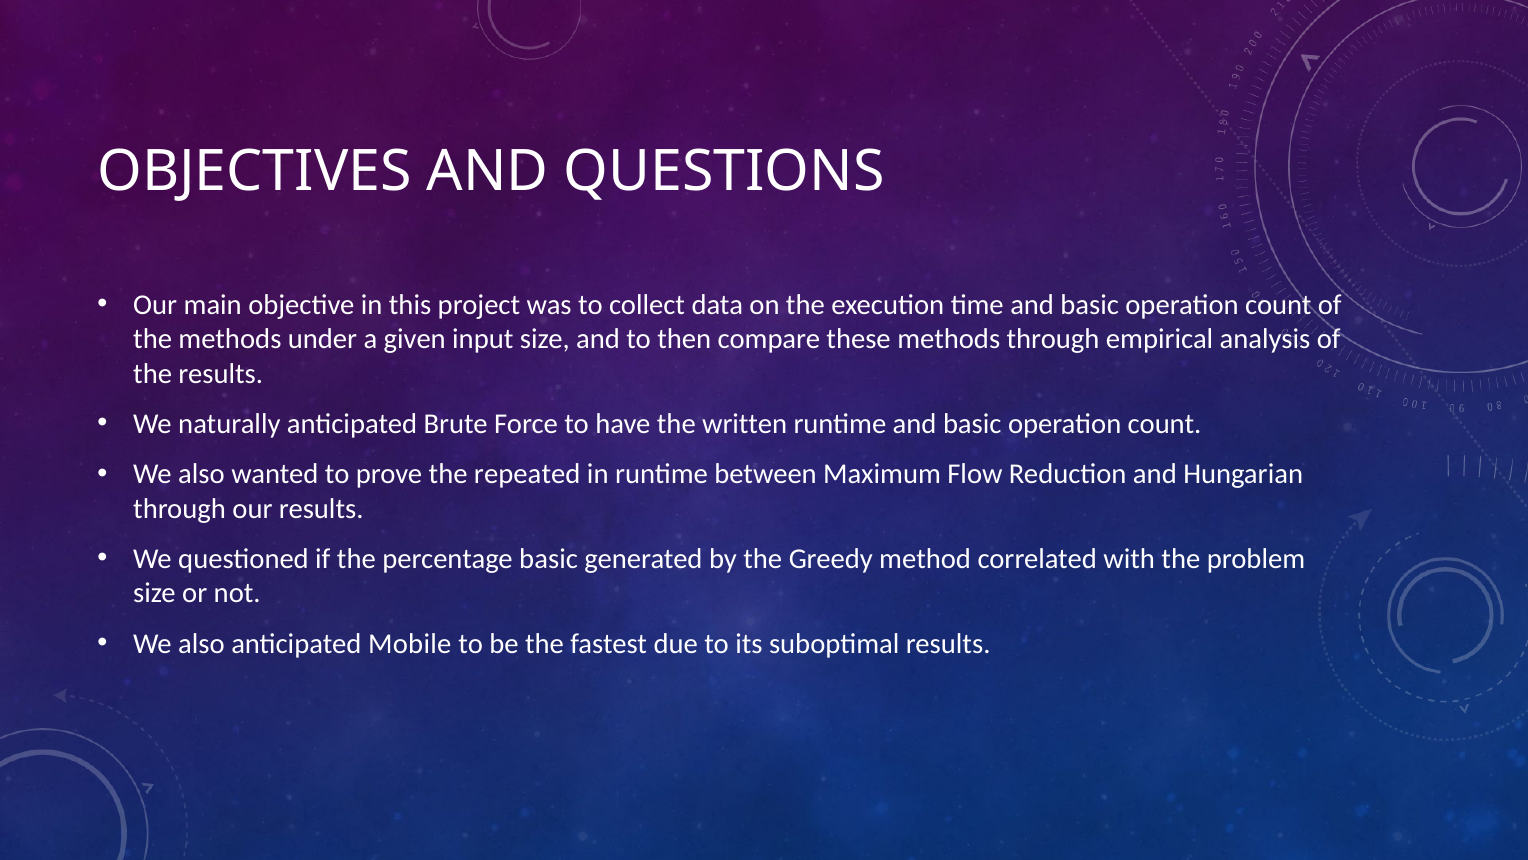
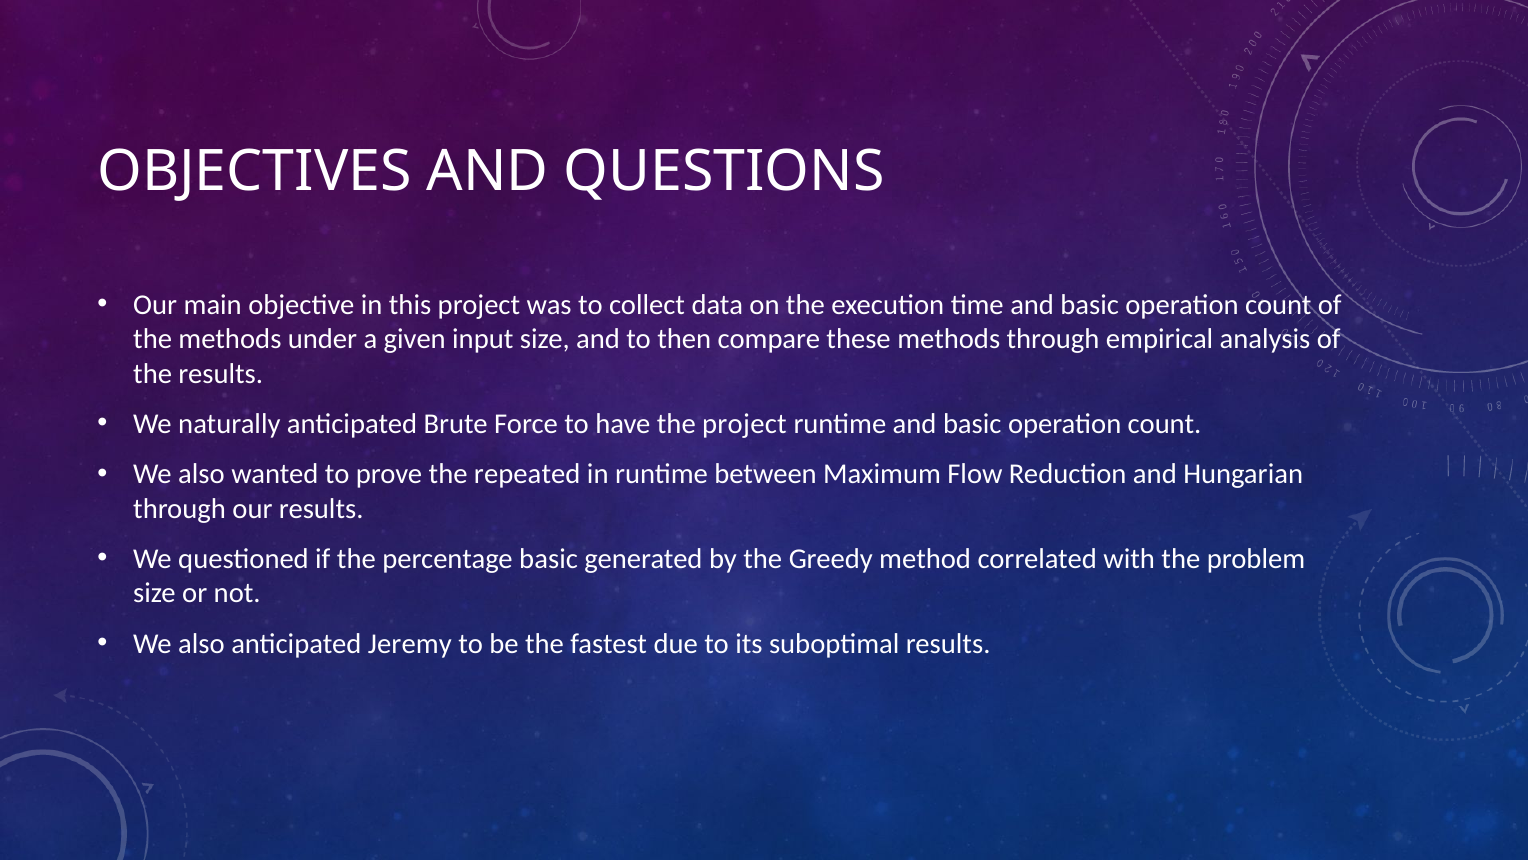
the written: written -> project (744, 424)
Mobile: Mobile -> Jeremy (410, 643)
